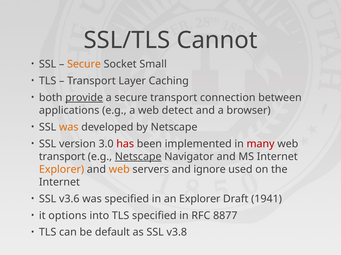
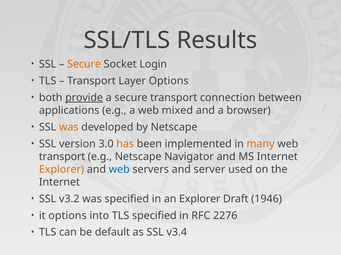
Cannot: Cannot -> Results (217, 40)
Small: Small -> Login (153, 64)
Layer Caching: Caching -> Options (169, 81)
detect: detect -> mixed (177, 111)
has colour: red -> orange (125, 144)
many colour: red -> orange (261, 144)
Netscape underline: present -> none (138, 157)
web colour: orange -> blue (119, 170)
ignore: ignore -> server (210, 170)
v3.6: v3.6 -> v3.2 (69, 199)
1941: 1941 -> 1946 (267, 199)
8877: 8877 -> 2276 (225, 216)
v3.8: v3.8 -> v3.4 (177, 233)
